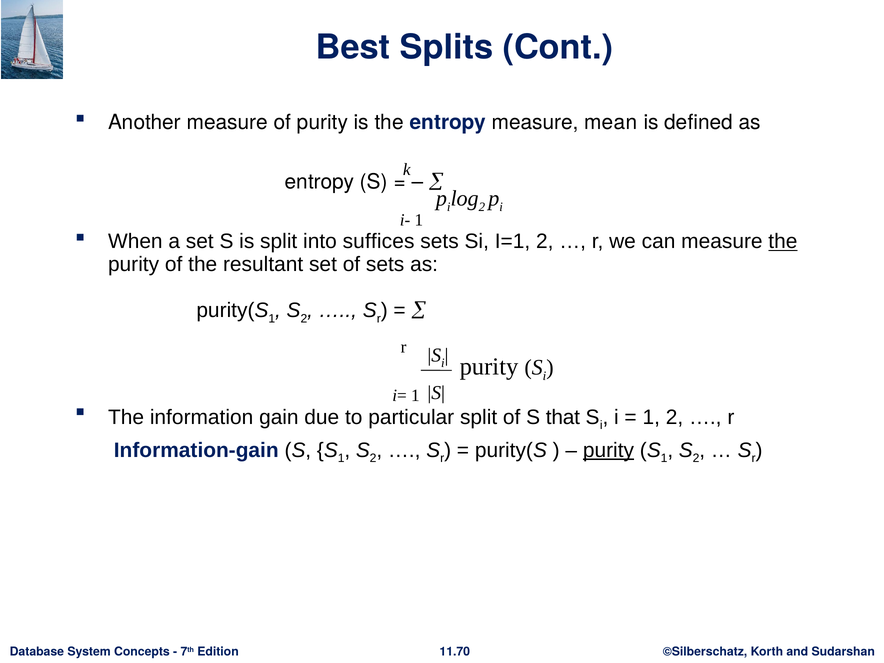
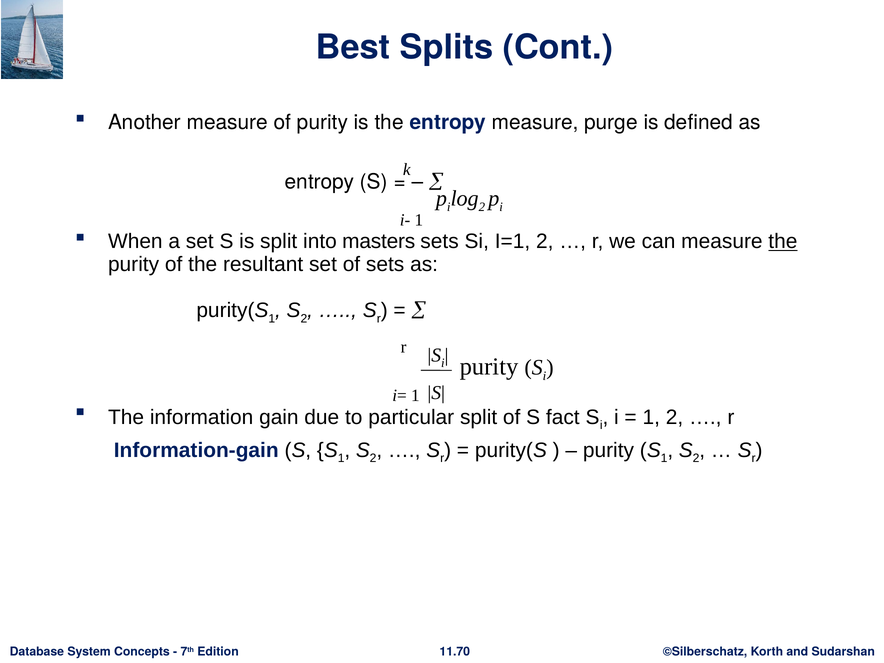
mean: mean -> purge (611, 122)
suffices: suffices -> masters (379, 242)
that: that -> fact (563, 417)
purity underline: present -> none (608, 450)
